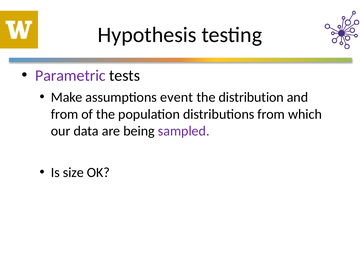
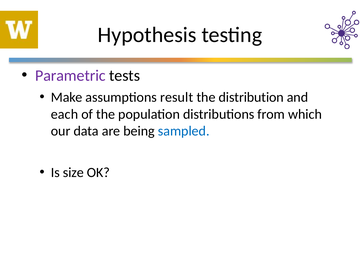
event: event -> result (177, 97)
from: from -> each (64, 114)
sampled colour: purple -> blue (184, 131)
